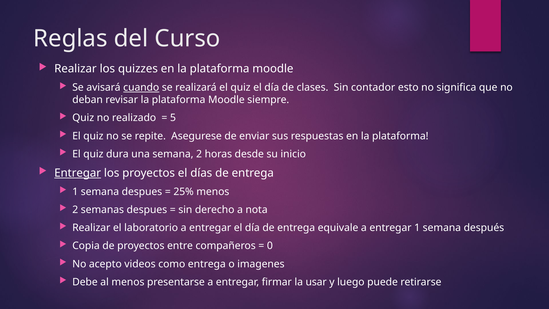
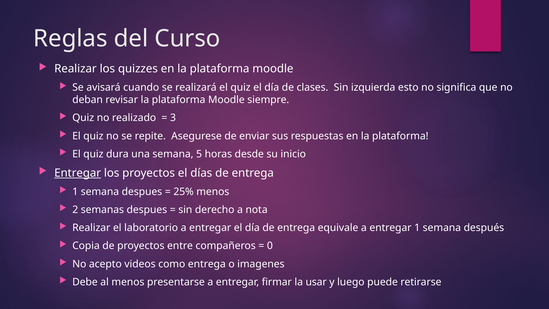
cuando underline: present -> none (141, 87)
contador: contador -> izquierda (373, 87)
5: 5 -> 3 (173, 118)
semana 2: 2 -> 5 (199, 154)
